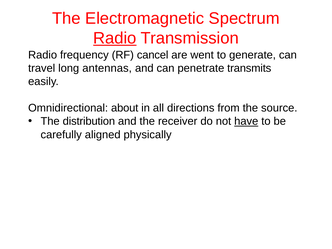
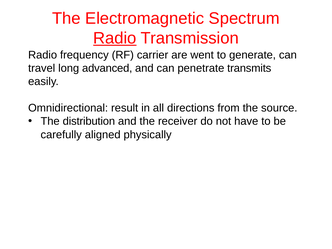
cancel: cancel -> carrier (153, 55)
antennas: antennas -> advanced (107, 68)
about: about -> result (125, 108)
have underline: present -> none (246, 121)
